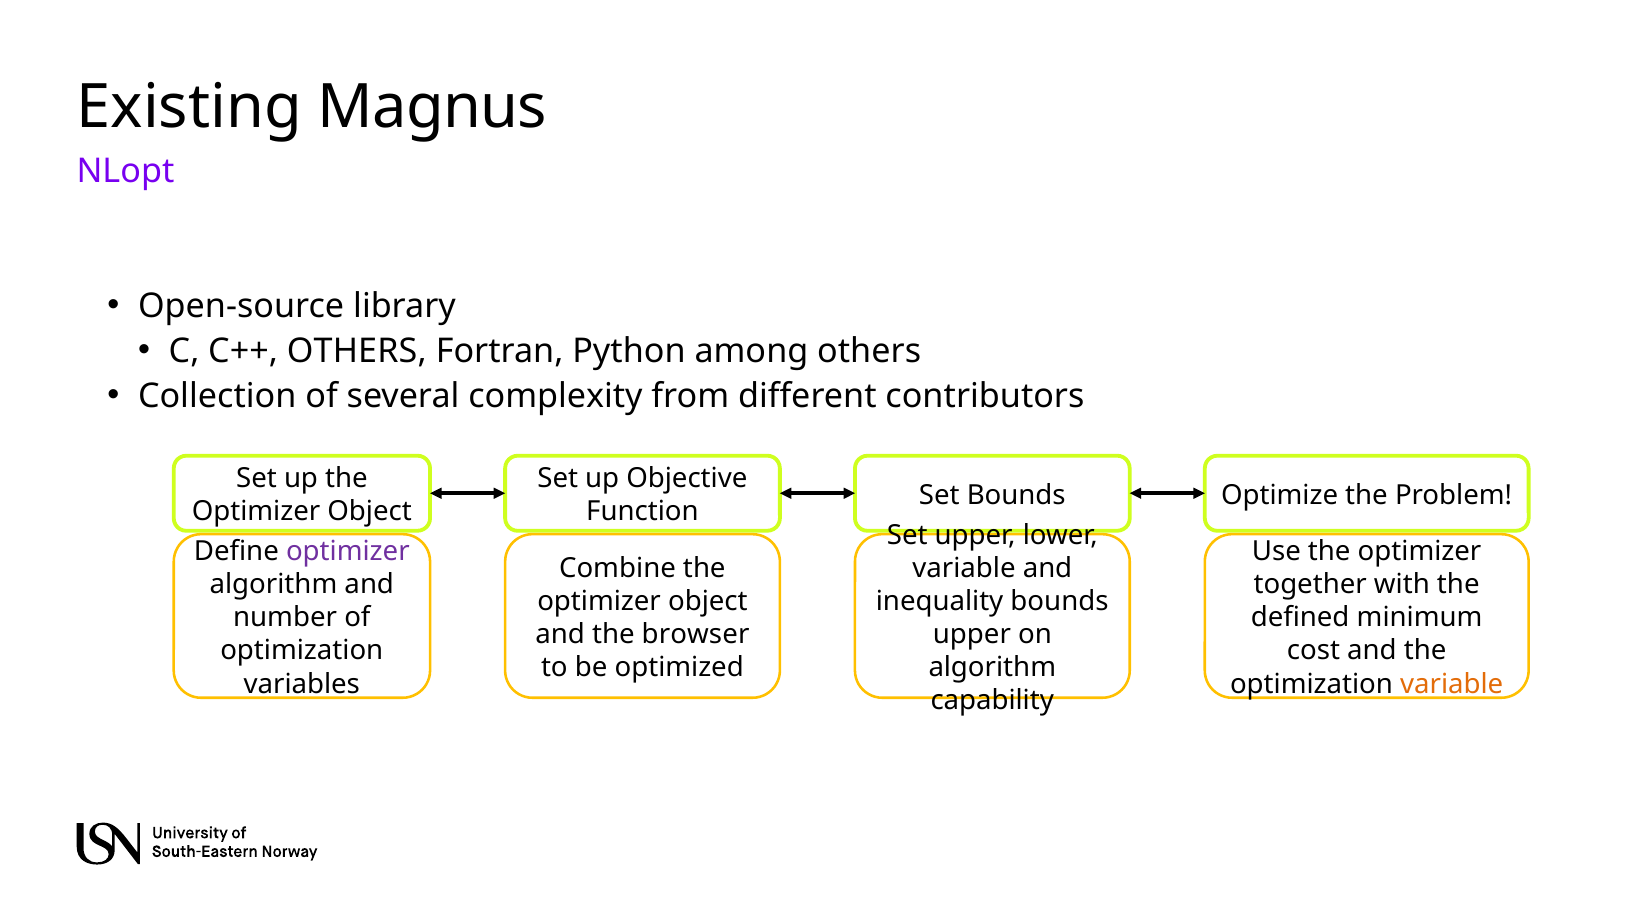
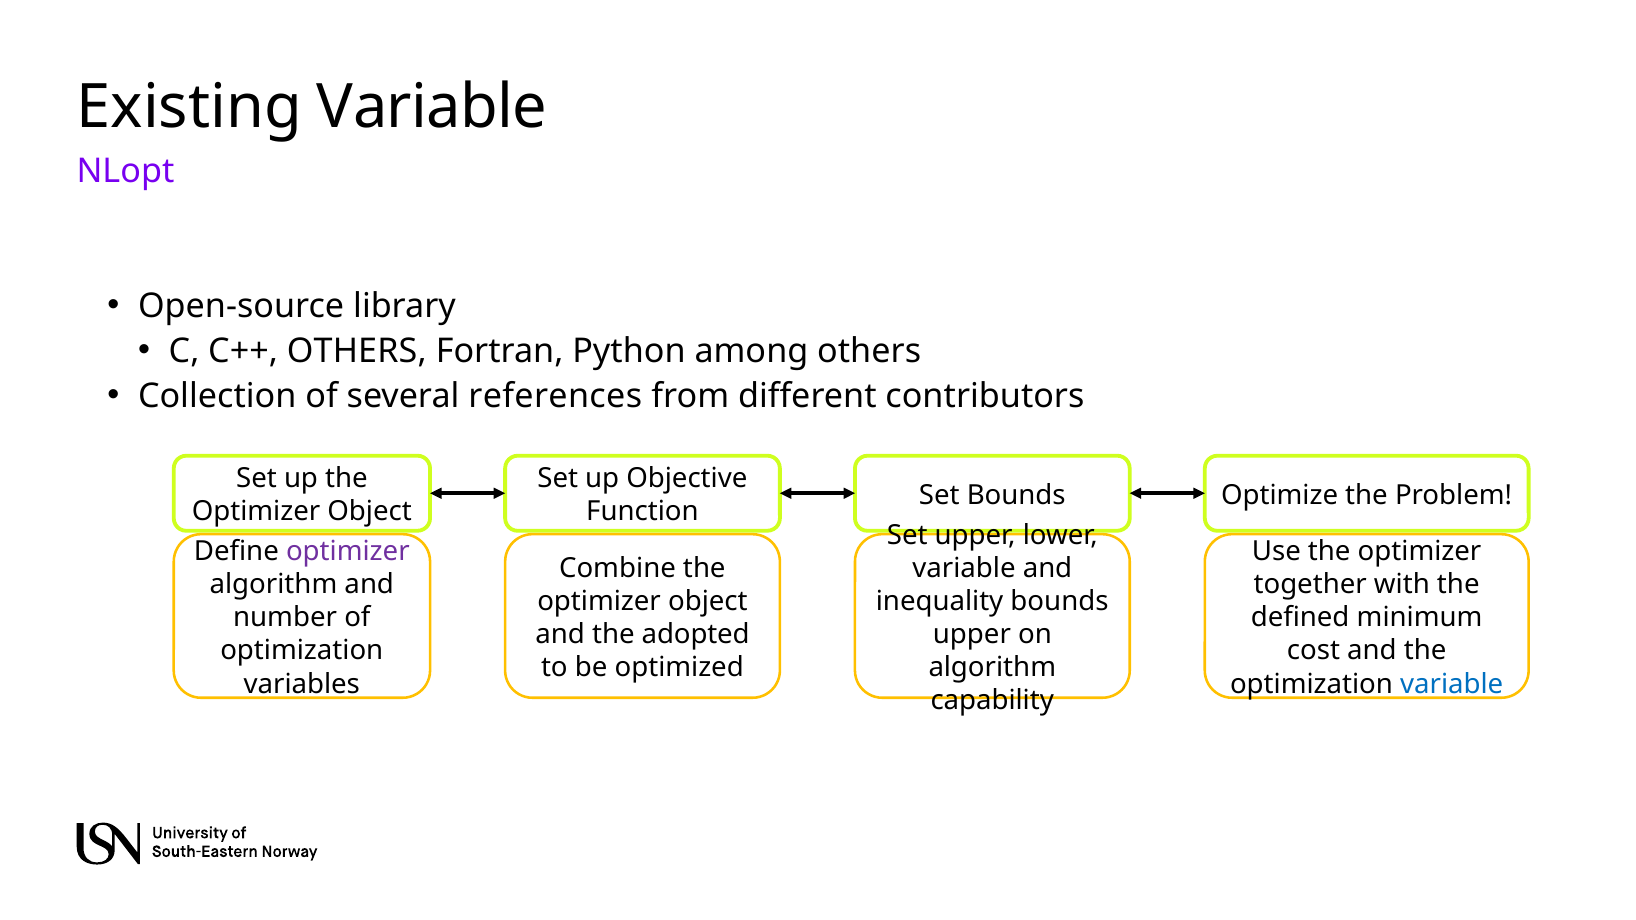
Existing Magnus: Magnus -> Variable (432, 107)
complexity: complexity -> references (555, 397)
browser: browser -> adopted (696, 635)
variable colour: orange -> blue (1452, 684)
